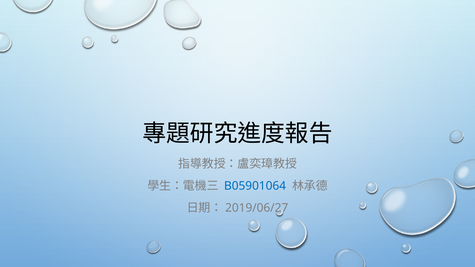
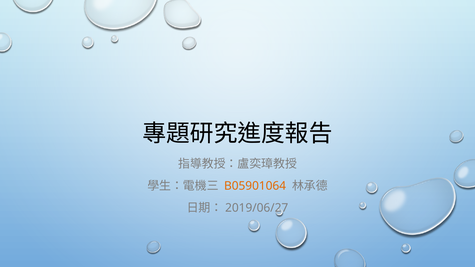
B05901064 colour: blue -> orange (255, 186)
